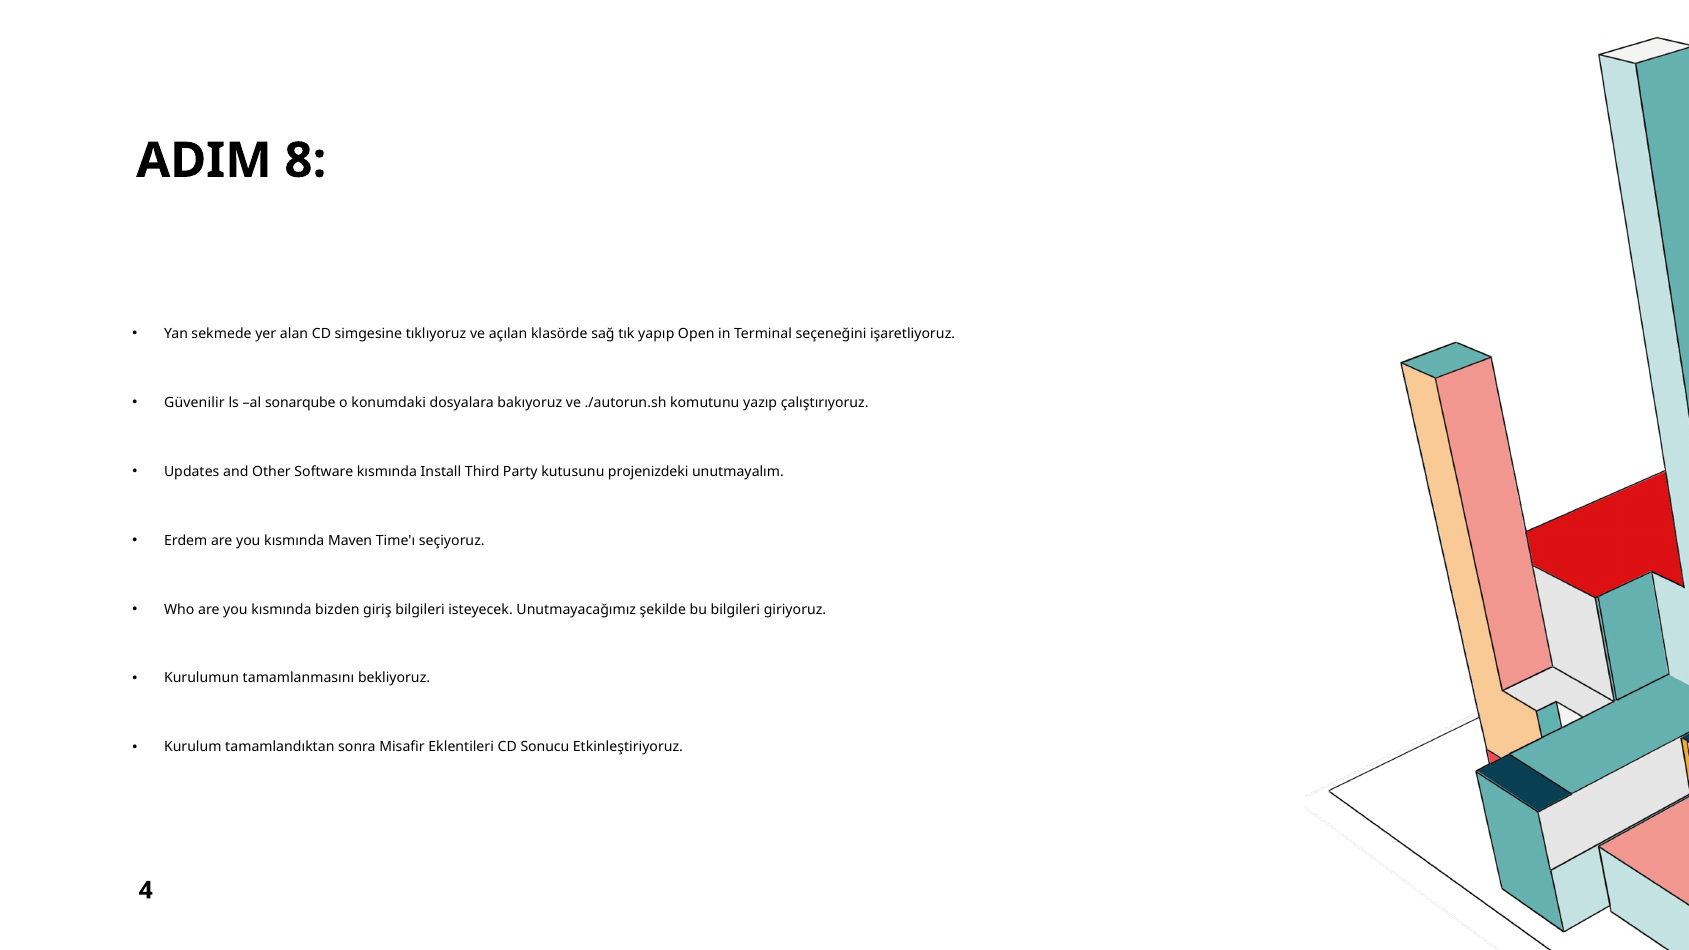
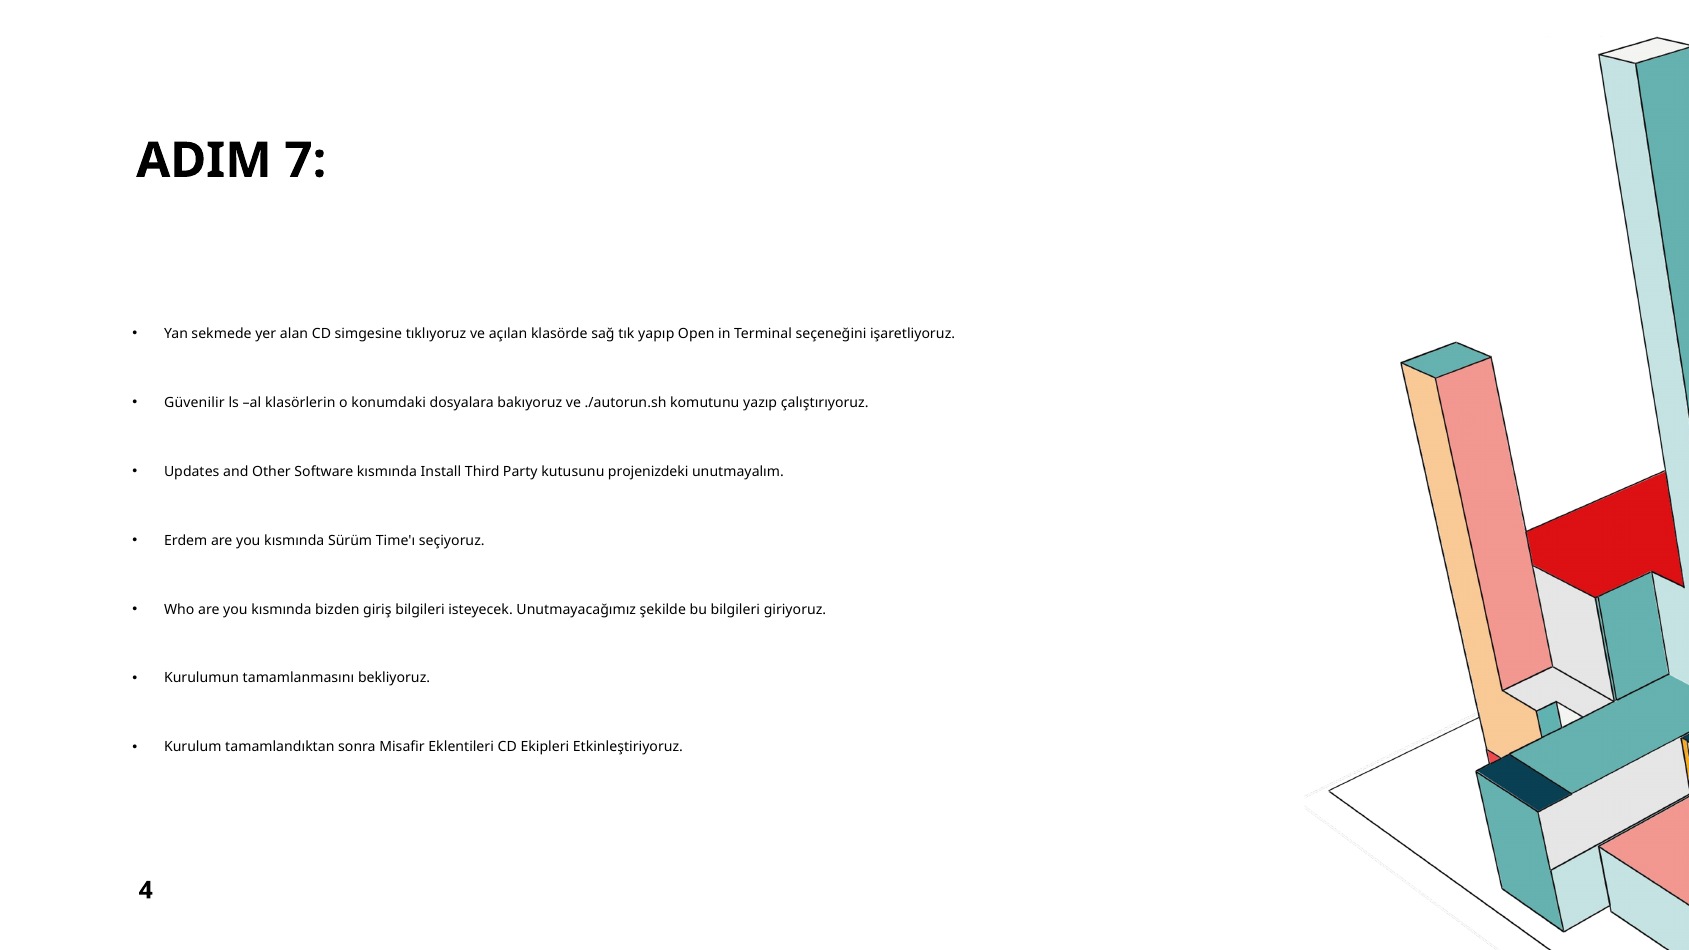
8: 8 -> 7 (305, 161)
sonarqube: sonarqube -> klasörlerin (300, 403)
Maven: Maven -> Sürüm (350, 541)
Sonucu: Sonucu -> Ekipleri (545, 747)
